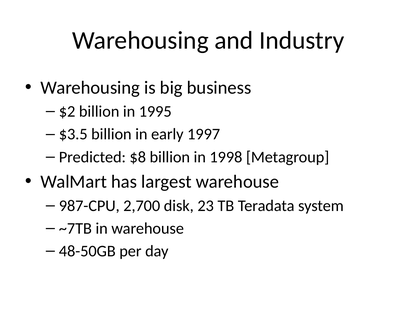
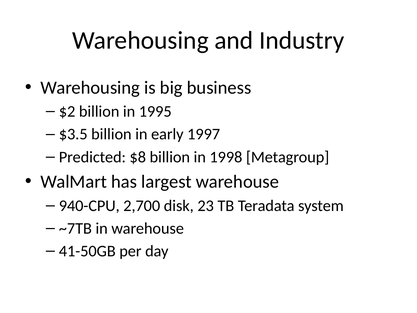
987-CPU: 987-CPU -> 940-CPU (89, 206)
48-50GB: 48-50GB -> 41-50GB (87, 251)
